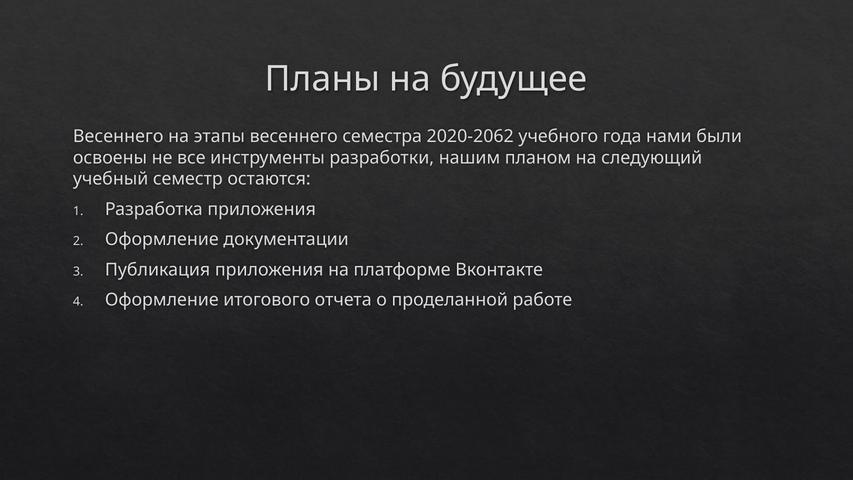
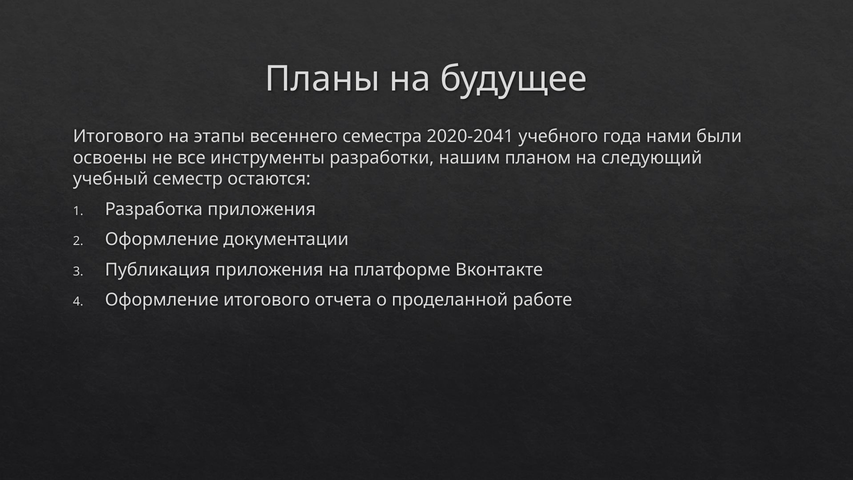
Весеннего: Весеннего -> Итогового (118, 136)
2020-2062: 2020-2062 -> 2020-2041 (470, 136)
